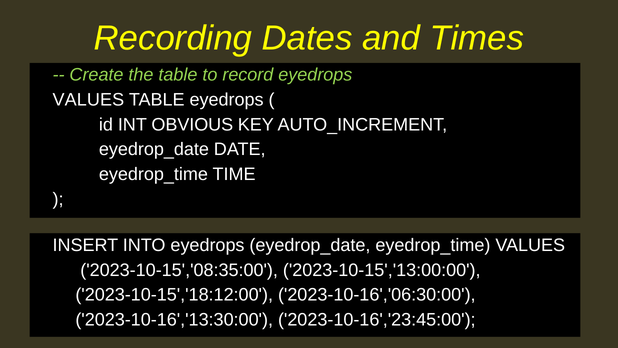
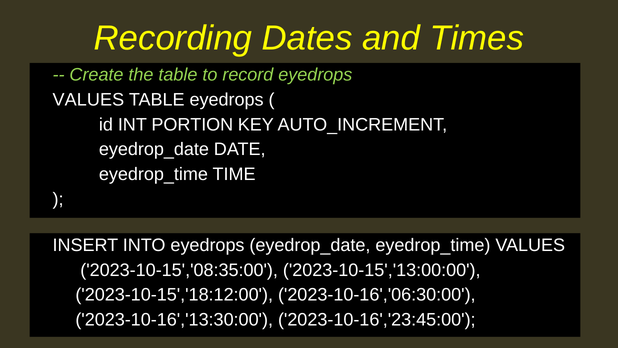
OBVIOUS: OBVIOUS -> PORTION (192, 125)
